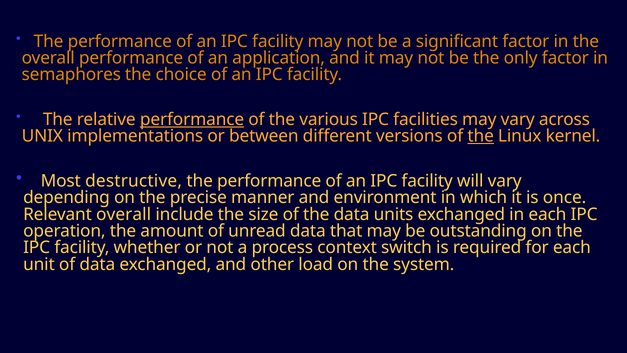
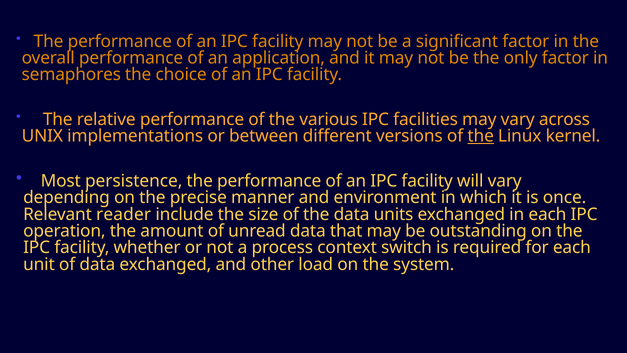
performance underline: present -> none (192, 119)
destructive: destructive -> persistence (134, 181)
Relevant overall: overall -> reader (124, 214)
